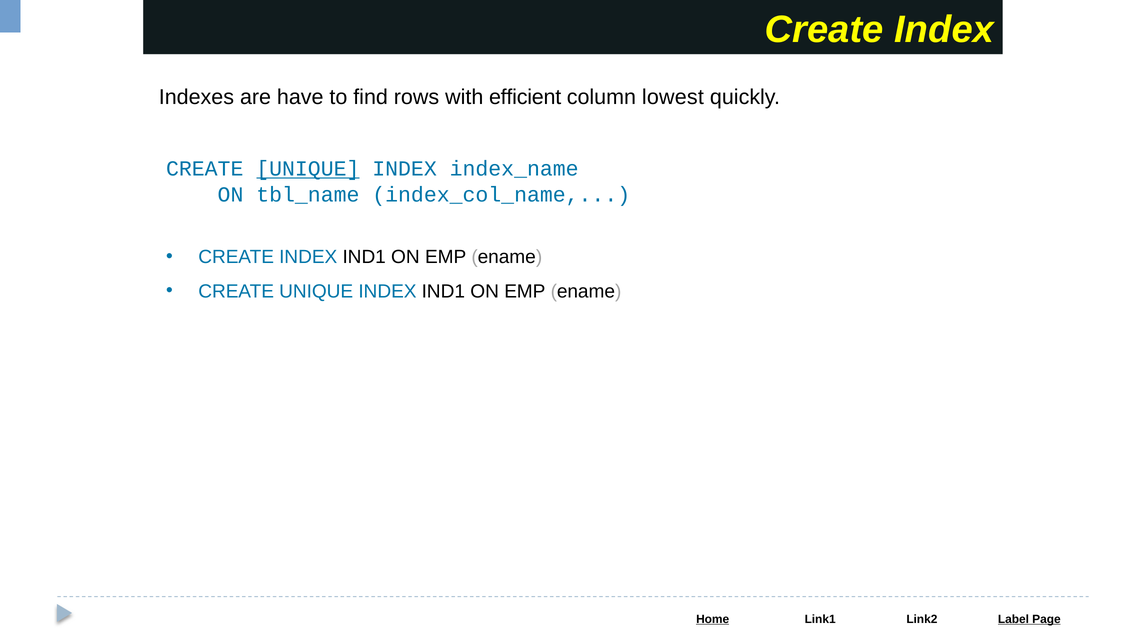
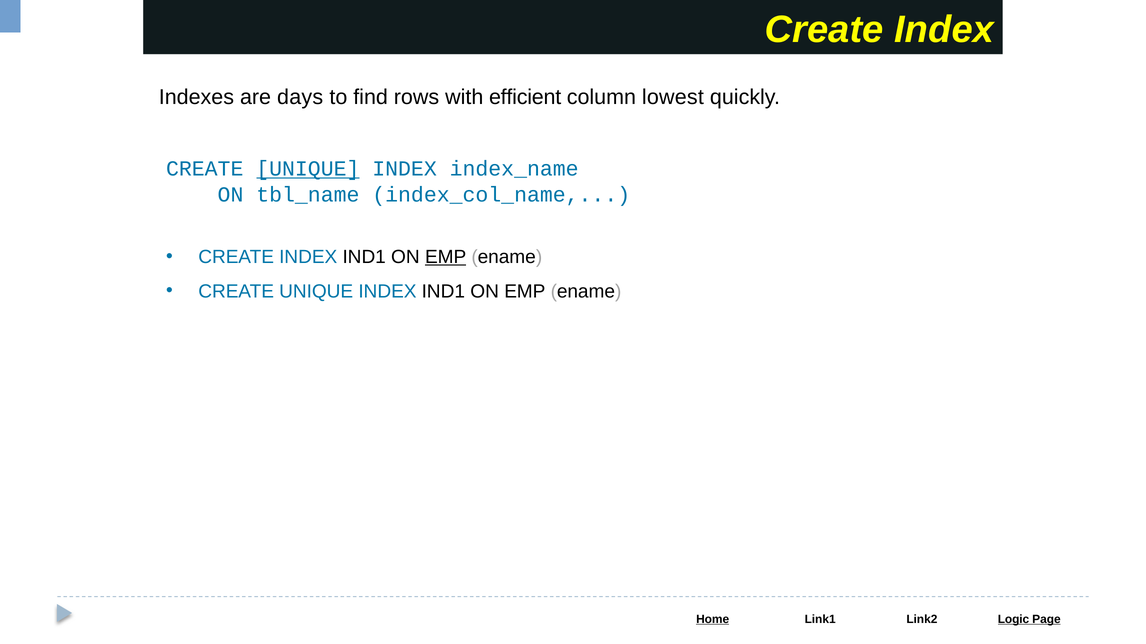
have: have -> days (300, 97)
EMP underline: none -> present (446, 257)
Label: Label -> Logic (1013, 620)
